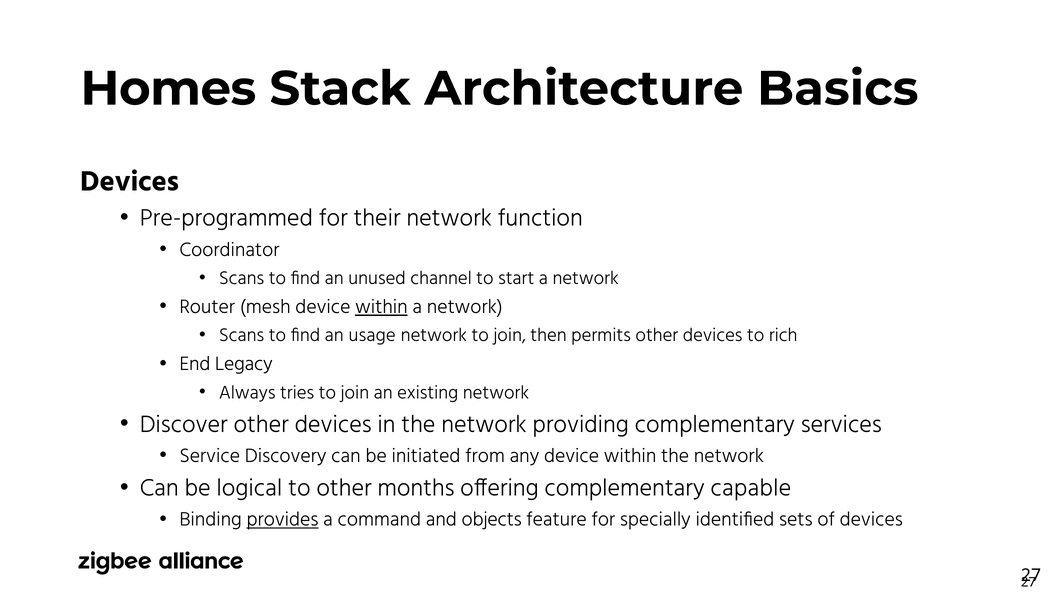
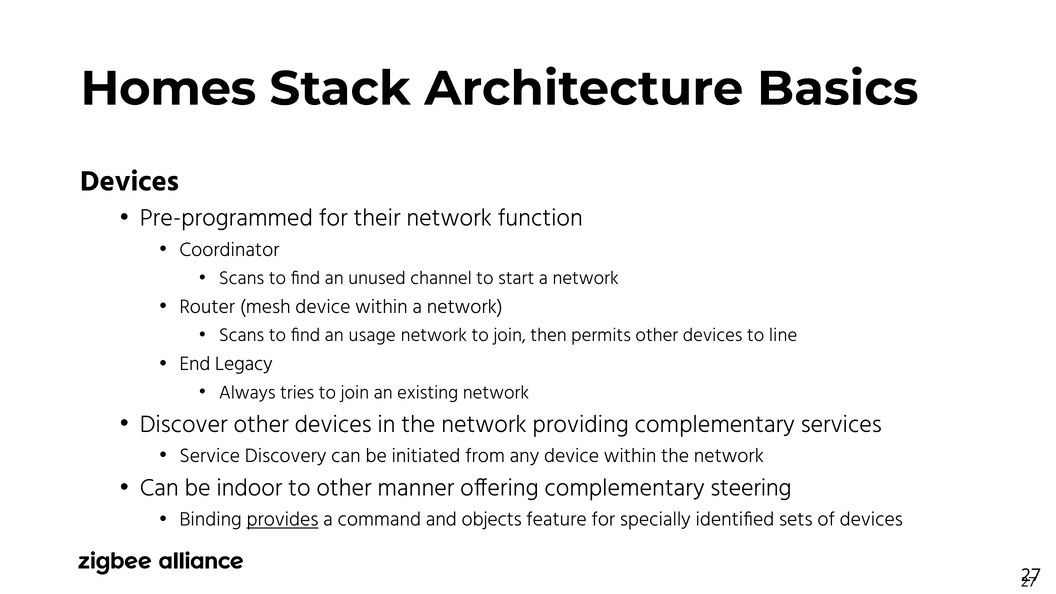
within underline: present -> none (381, 307)
rich: rich -> line (783, 335)
logical: logical -> indoor (249, 488)
months: months -> manner (416, 488)
capable: capable -> steering (751, 488)
